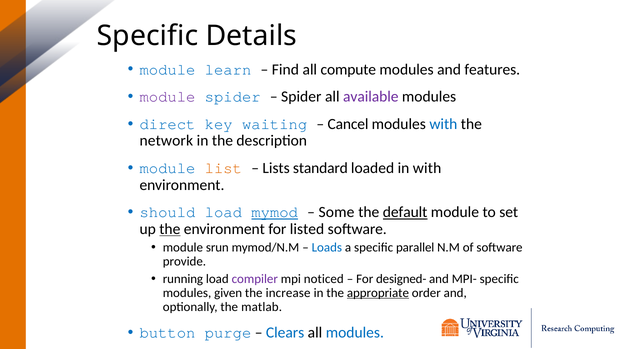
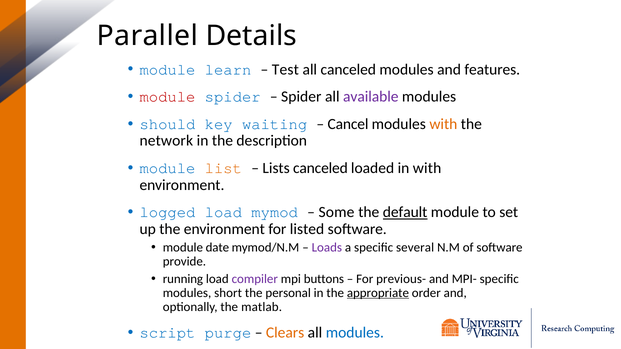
Specific: Specific -> Parallel (147, 36)
Find: Find -> Test (285, 69)
all compute: compute -> canceled (348, 69)
module colour: purple -> red (167, 97)
direct: direct -> should (167, 124)
with colour: blue -> orange (443, 124)
Lists standard: standard -> canceled (320, 168)
should: should -> logged (167, 213)
mymod underline: present -> none (275, 213)
the underline: present -> none (170, 229)
srun: srun -> date (217, 248)
Loads colour: blue -> purple (327, 248)
parallel: parallel -> several (415, 248)
noticed: noticed -> buttons (324, 279)
designed-: designed- -> previous- (401, 279)
given: given -> short (228, 293)
increase: increase -> personal (288, 293)
button: button -> script (167, 333)
Clears colour: blue -> orange (285, 333)
